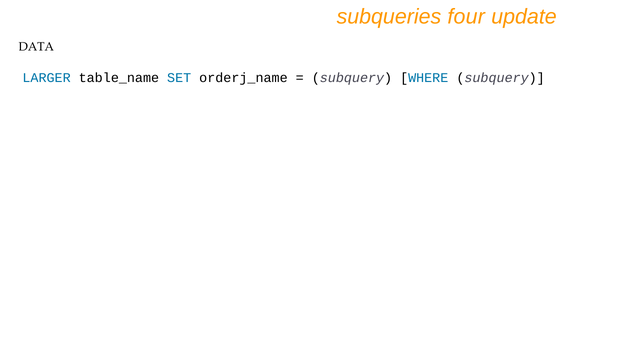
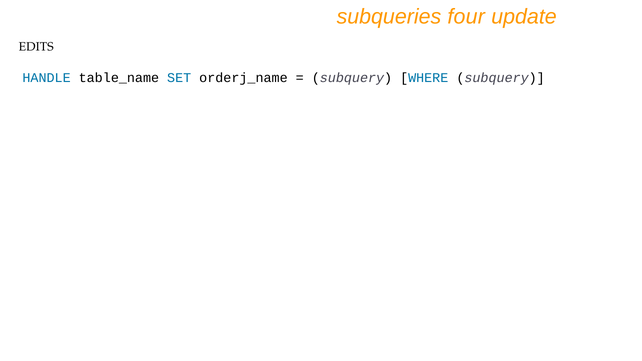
DATA: DATA -> EDITS (36, 47)
LARGER: LARGER -> HANDLE (47, 78)
